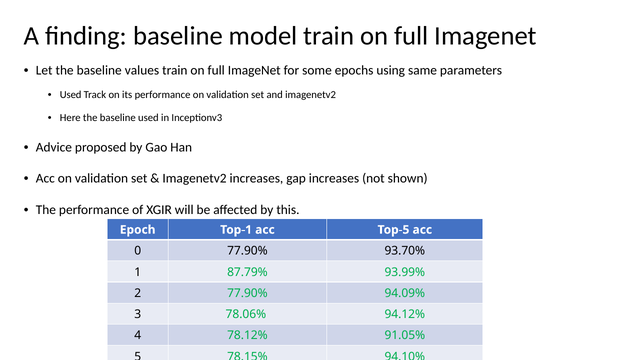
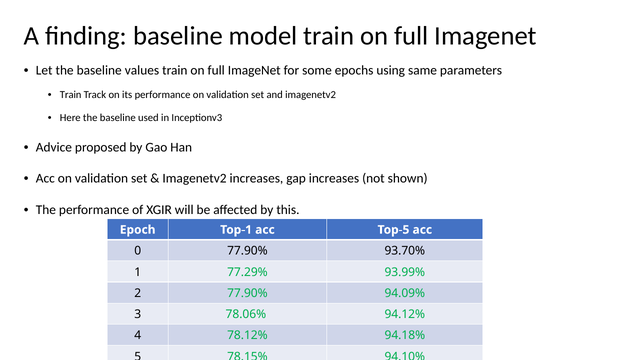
Used: Used -> Train (71, 95)
87.79%: 87.79% -> 77.29% (247, 272)
91.05%: 91.05% -> 94.18% (405, 335)
